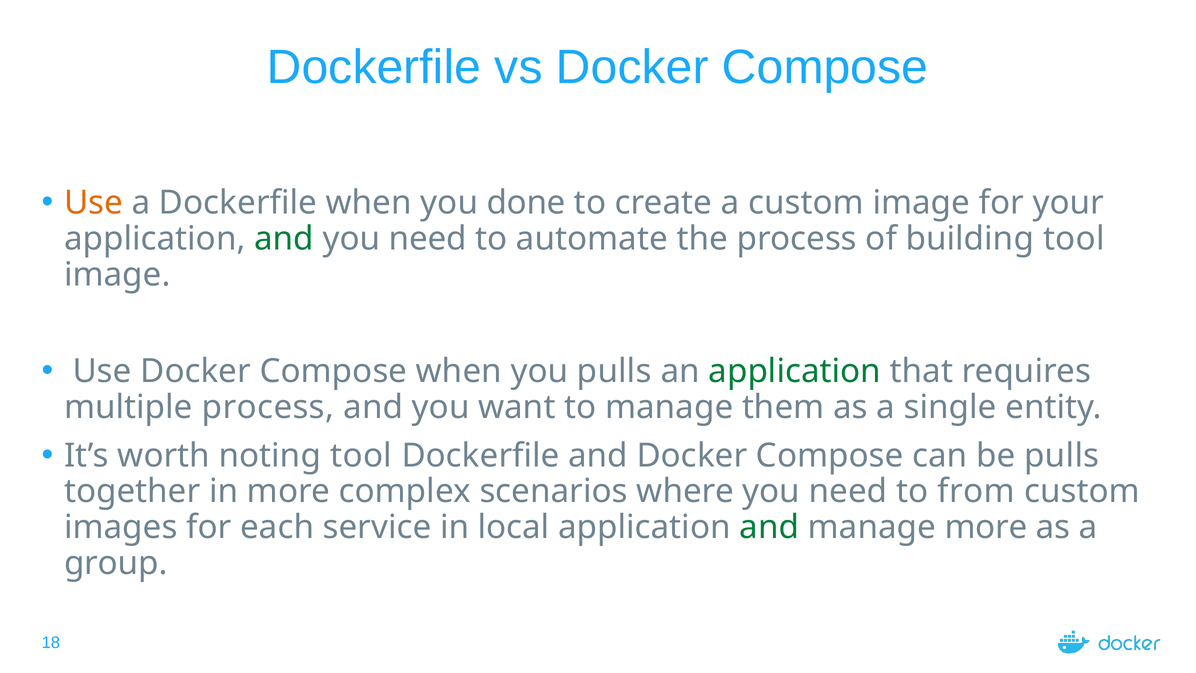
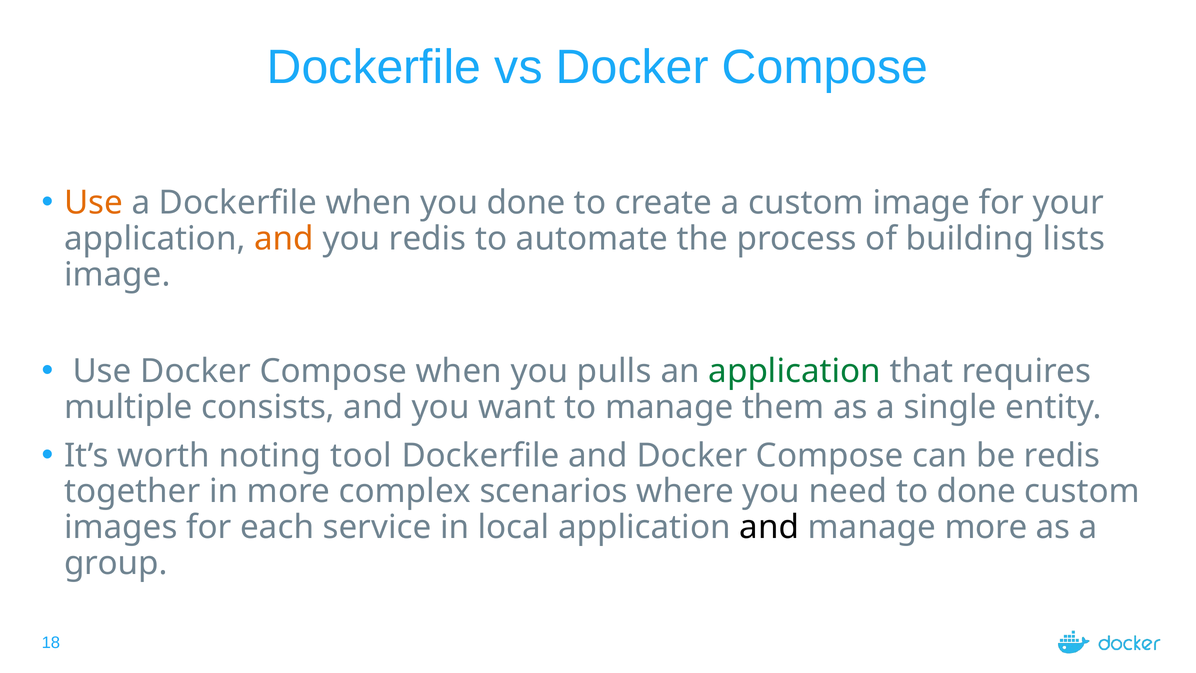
and colour: green -> orange (284, 239)
need: need -> redis (428, 239)
building tool: tool -> lists (1074, 239)
multiple process: process -> consists (268, 407)
be pulls: pulls -> redis (1062, 455)
to from: from -> done (976, 491)
and colour: green -> black (769, 527)
